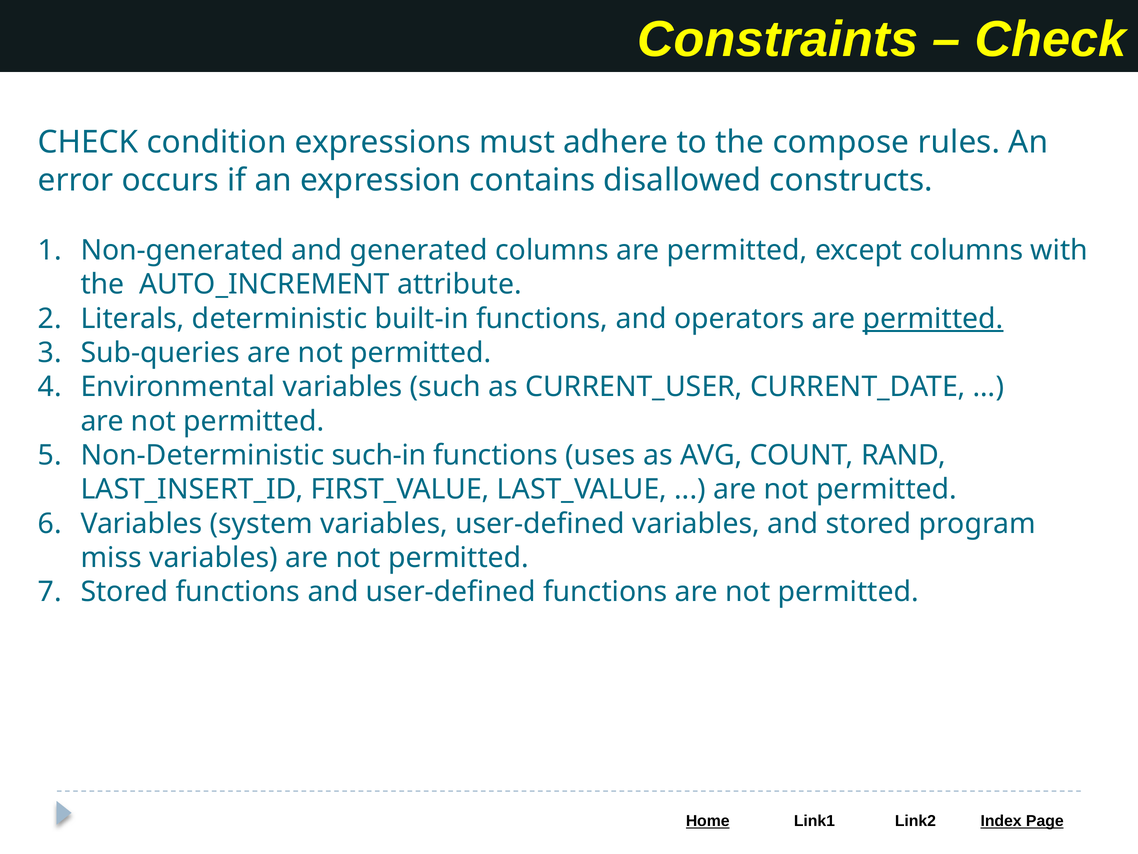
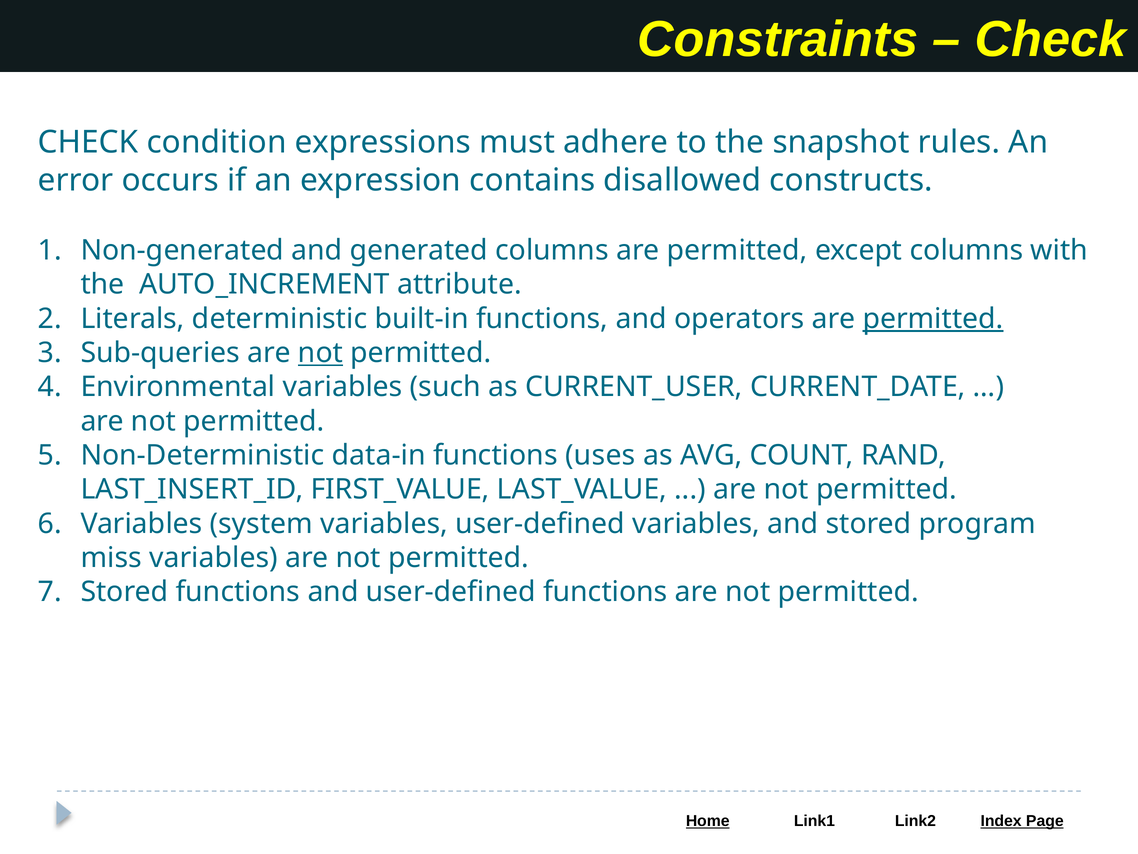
compose: compose -> snapshot (841, 142)
not underline: none -> present (321, 353)
such-in: such-in -> data-in (379, 455)
